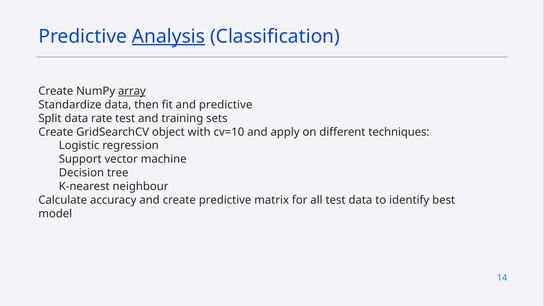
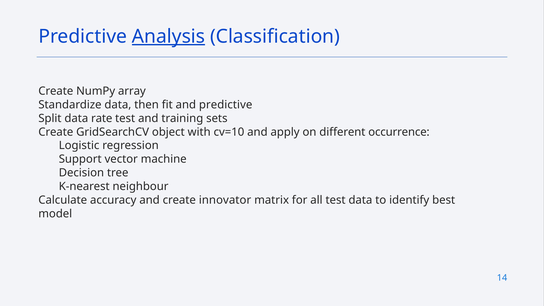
array underline: present -> none (132, 91)
techniques: techniques -> occurrence (399, 132)
create predictive: predictive -> innovator (225, 200)
